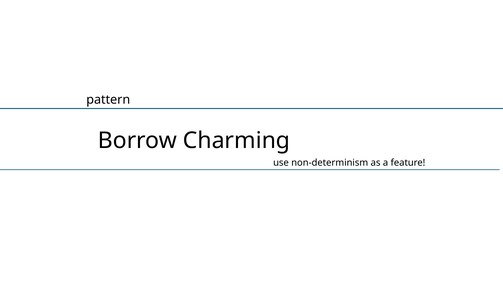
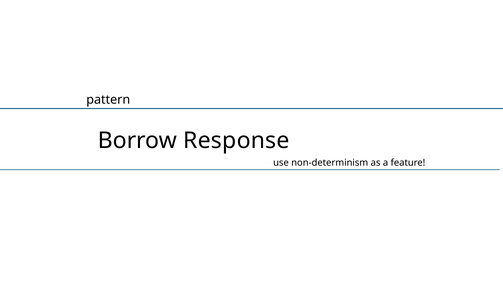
Charming: Charming -> Response (236, 140)
